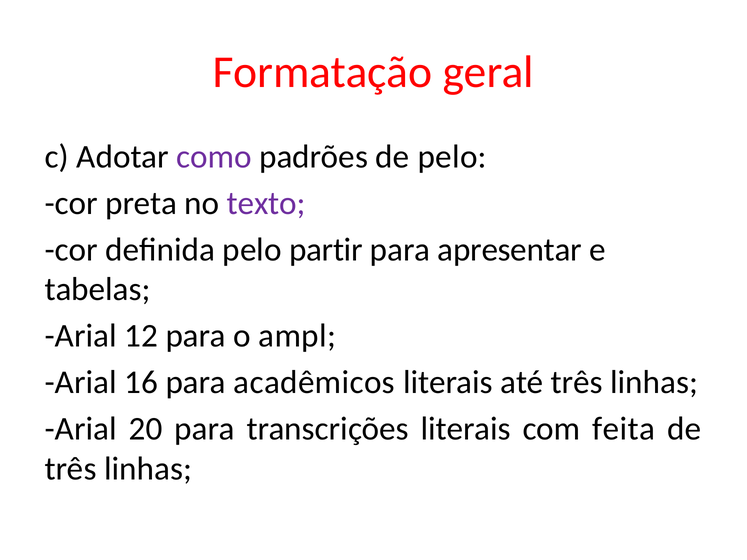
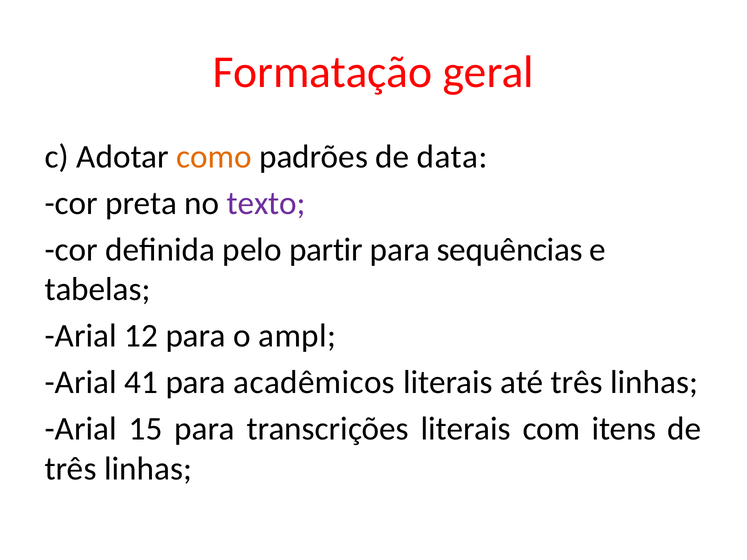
como colour: purple -> orange (214, 157)
de pelo: pelo -> data (452, 157)
apresentar: apresentar -> sequências (510, 250)
16: 16 -> 41 (141, 383)
20: 20 -> 15 (146, 429)
feita: feita -> itens (624, 429)
